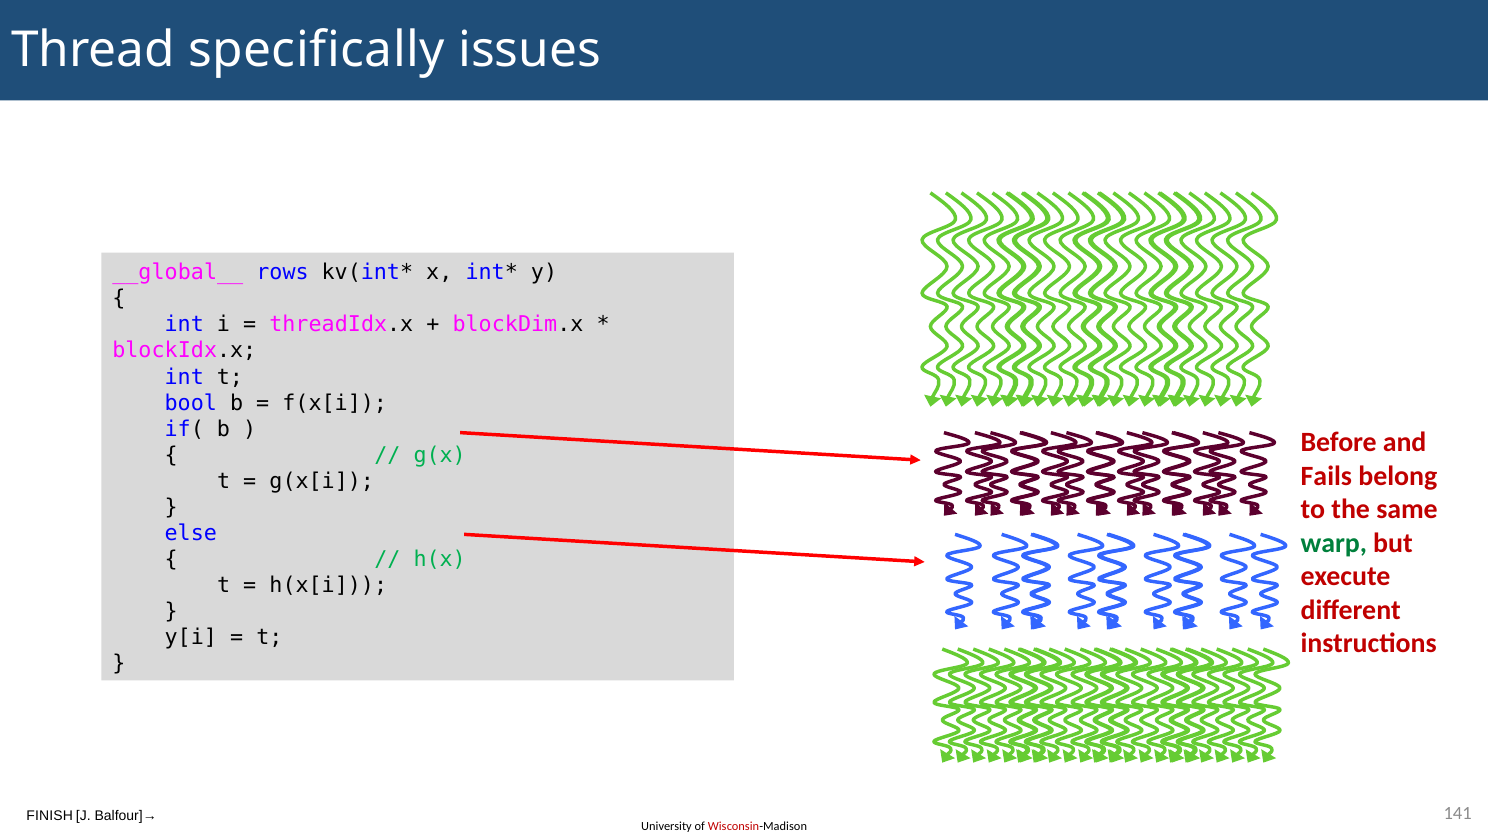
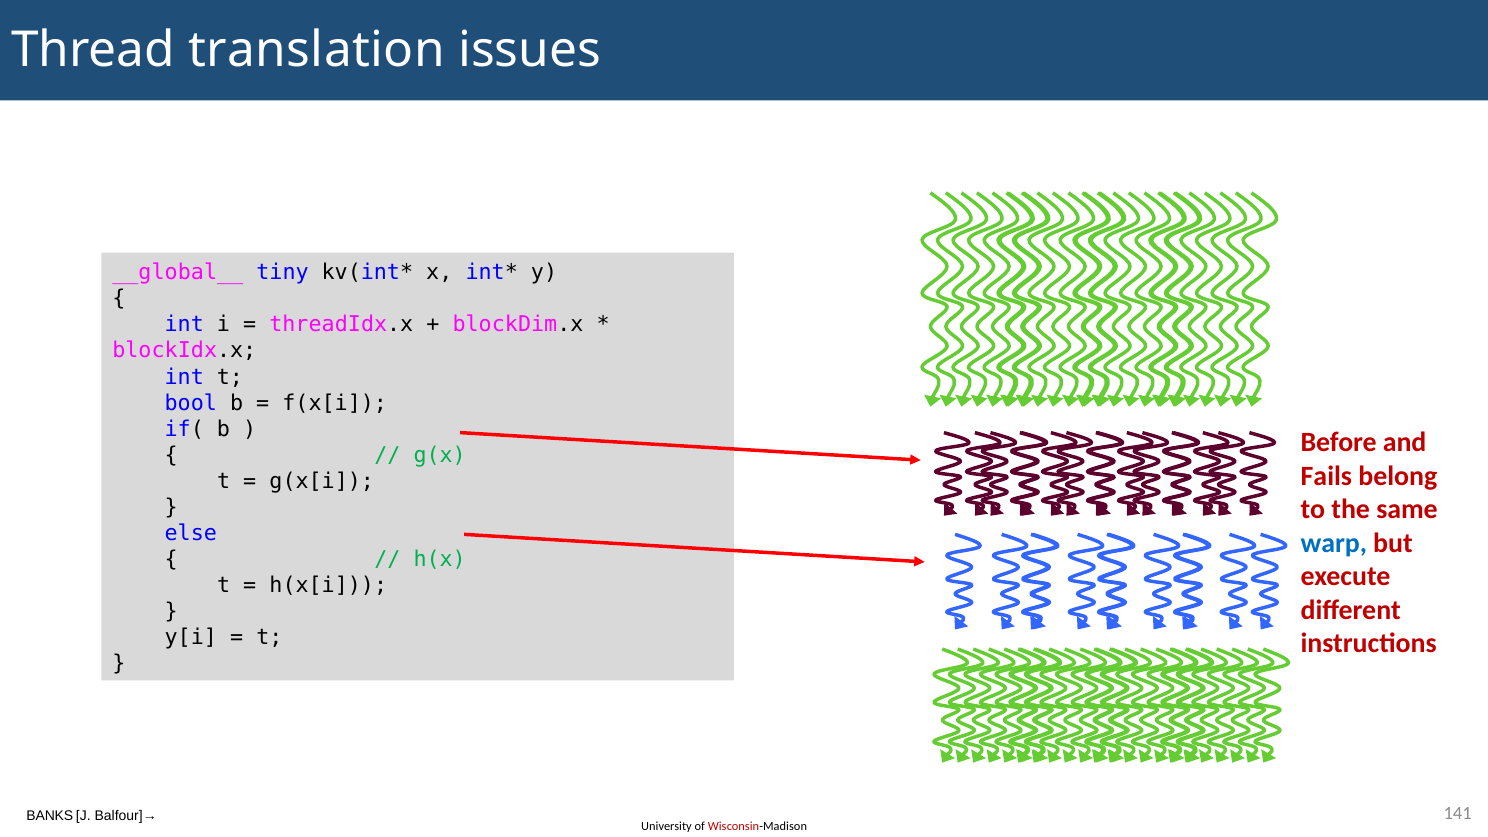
specifically: specifically -> translation (317, 50)
rows: rows -> tiny (283, 273)
warp colour: green -> blue (1334, 543)
FINISH: FINISH -> BANKS (50, 815)
